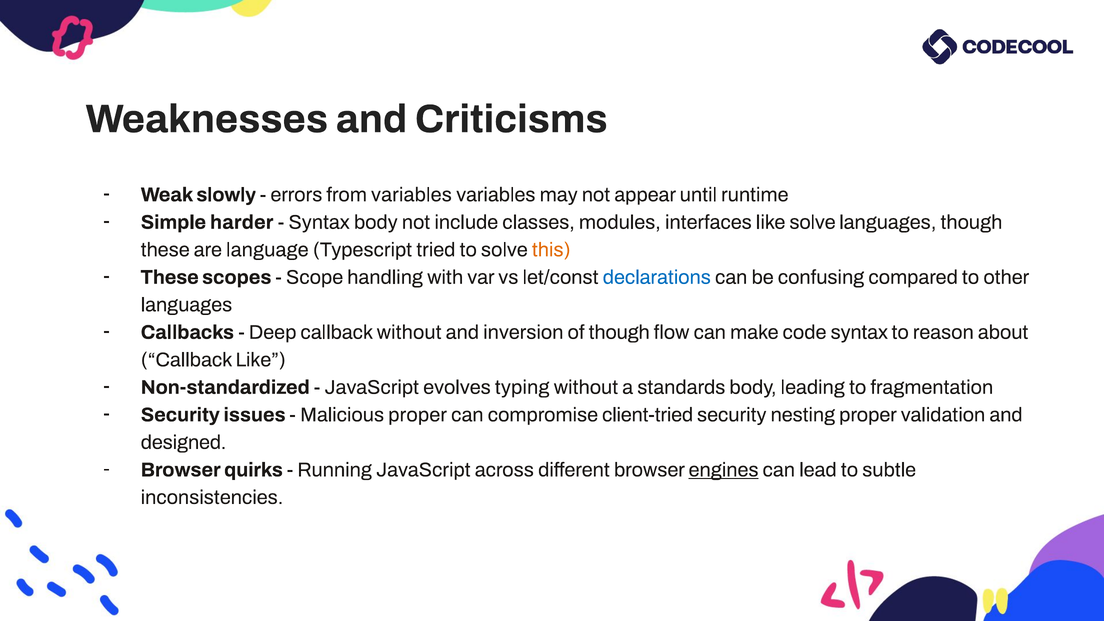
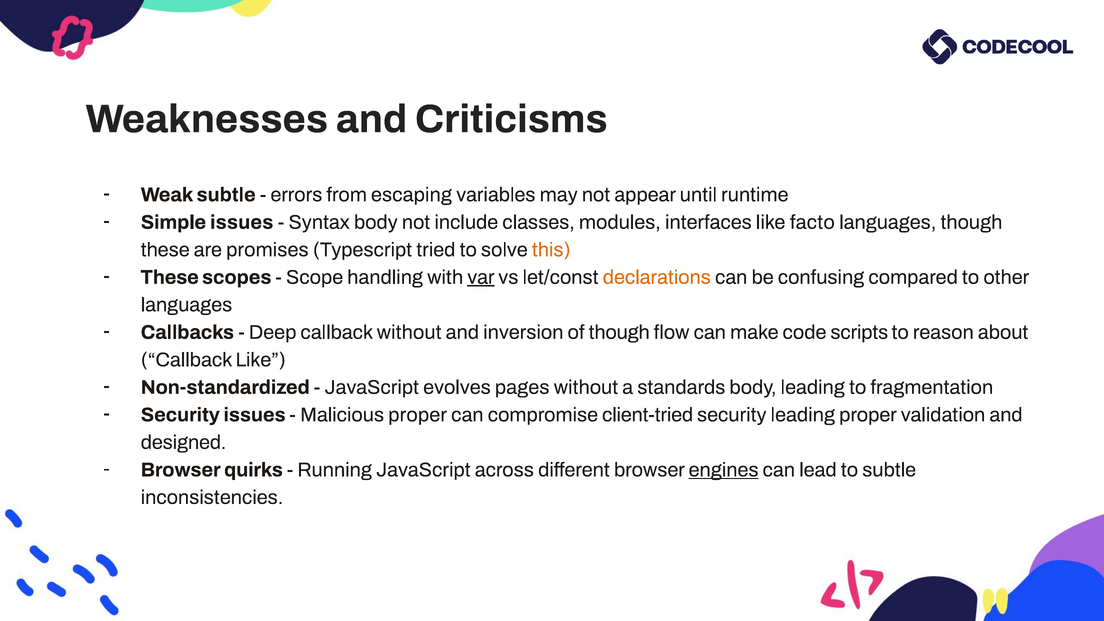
Weak slowly: slowly -> subtle (226, 195)
from variables: variables -> escaping (411, 195)
Simple harder: harder -> issues (242, 222)
like solve: solve -> facto (812, 222)
language: language -> promises (267, 250)
var underline: none -> present (481, 277)
declarations colour: blue -> orange (657, 277)
code syntax: syntax -> scripts (859, 332)
typing: typing -> pages (522, 387)
security nesting: nesting -> leading (803, 415)
